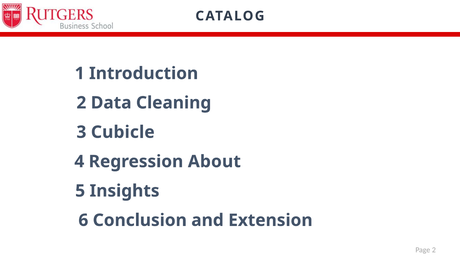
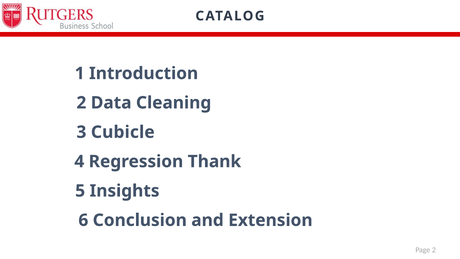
About: About -> Thank (214, 161)
